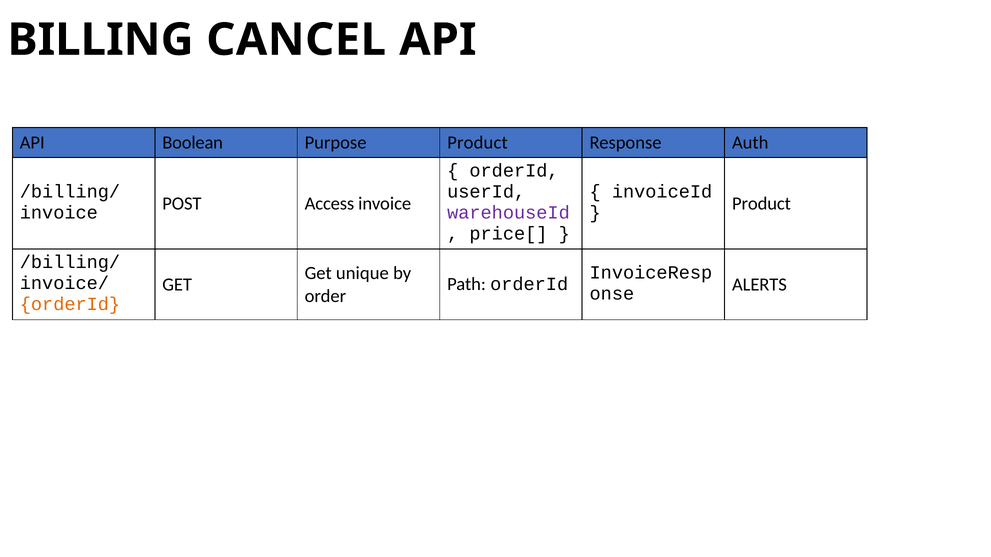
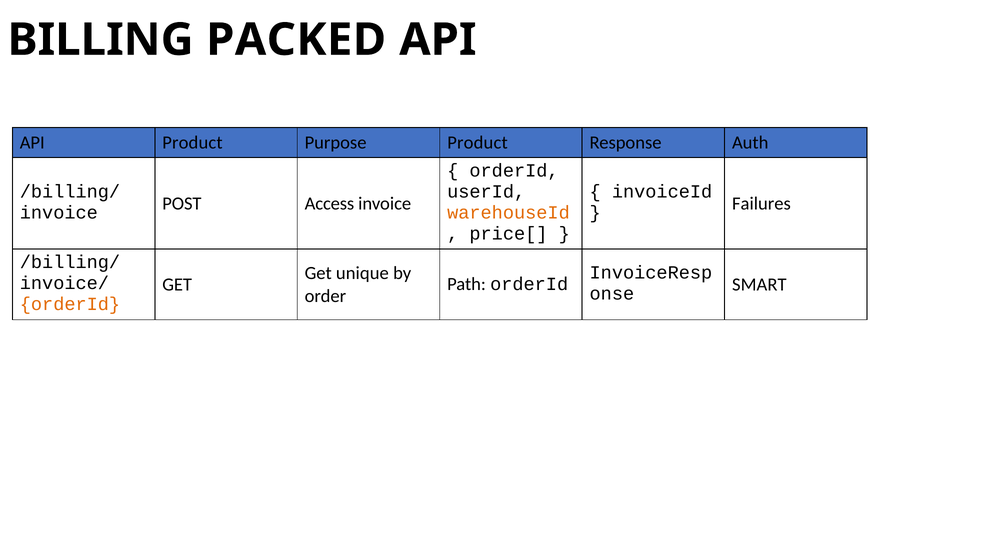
CANCEL: CANCEL -> PACKED (296, 40)
API Boolean: Boolean -> Product (192, 143)
Product: Product -> Failures (761, 204)
warehouseId colour: purple -> orange (508, 213)
ALERTS: ALERTS -> SMART (759, 285)
